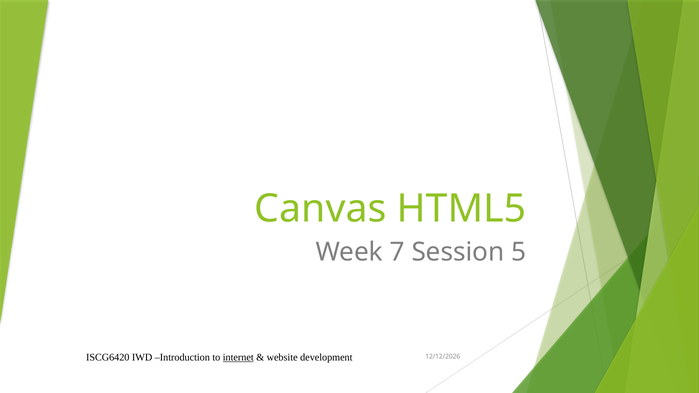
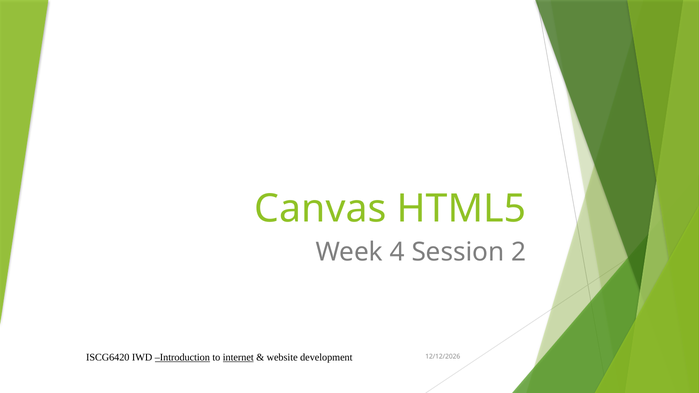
7: 7 -> 4 (397, 252)
5: 5 -> 2 (519, 252)
Introduction underline: none -> present (182, 358)
